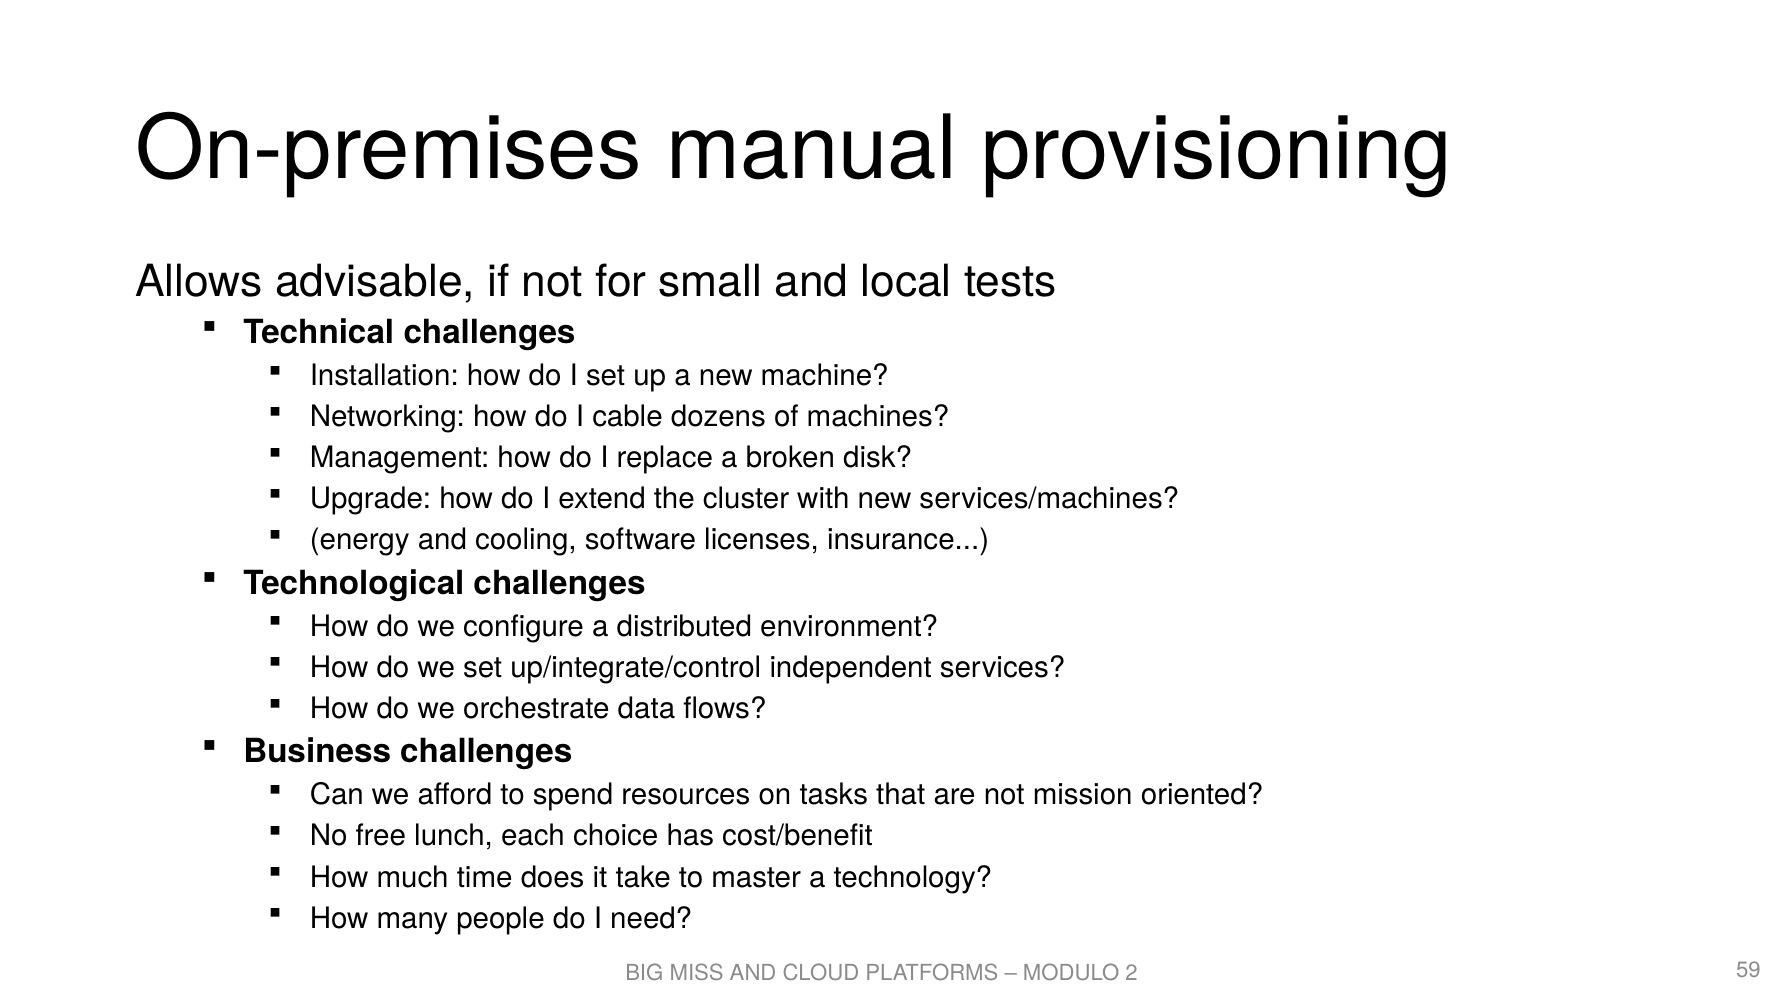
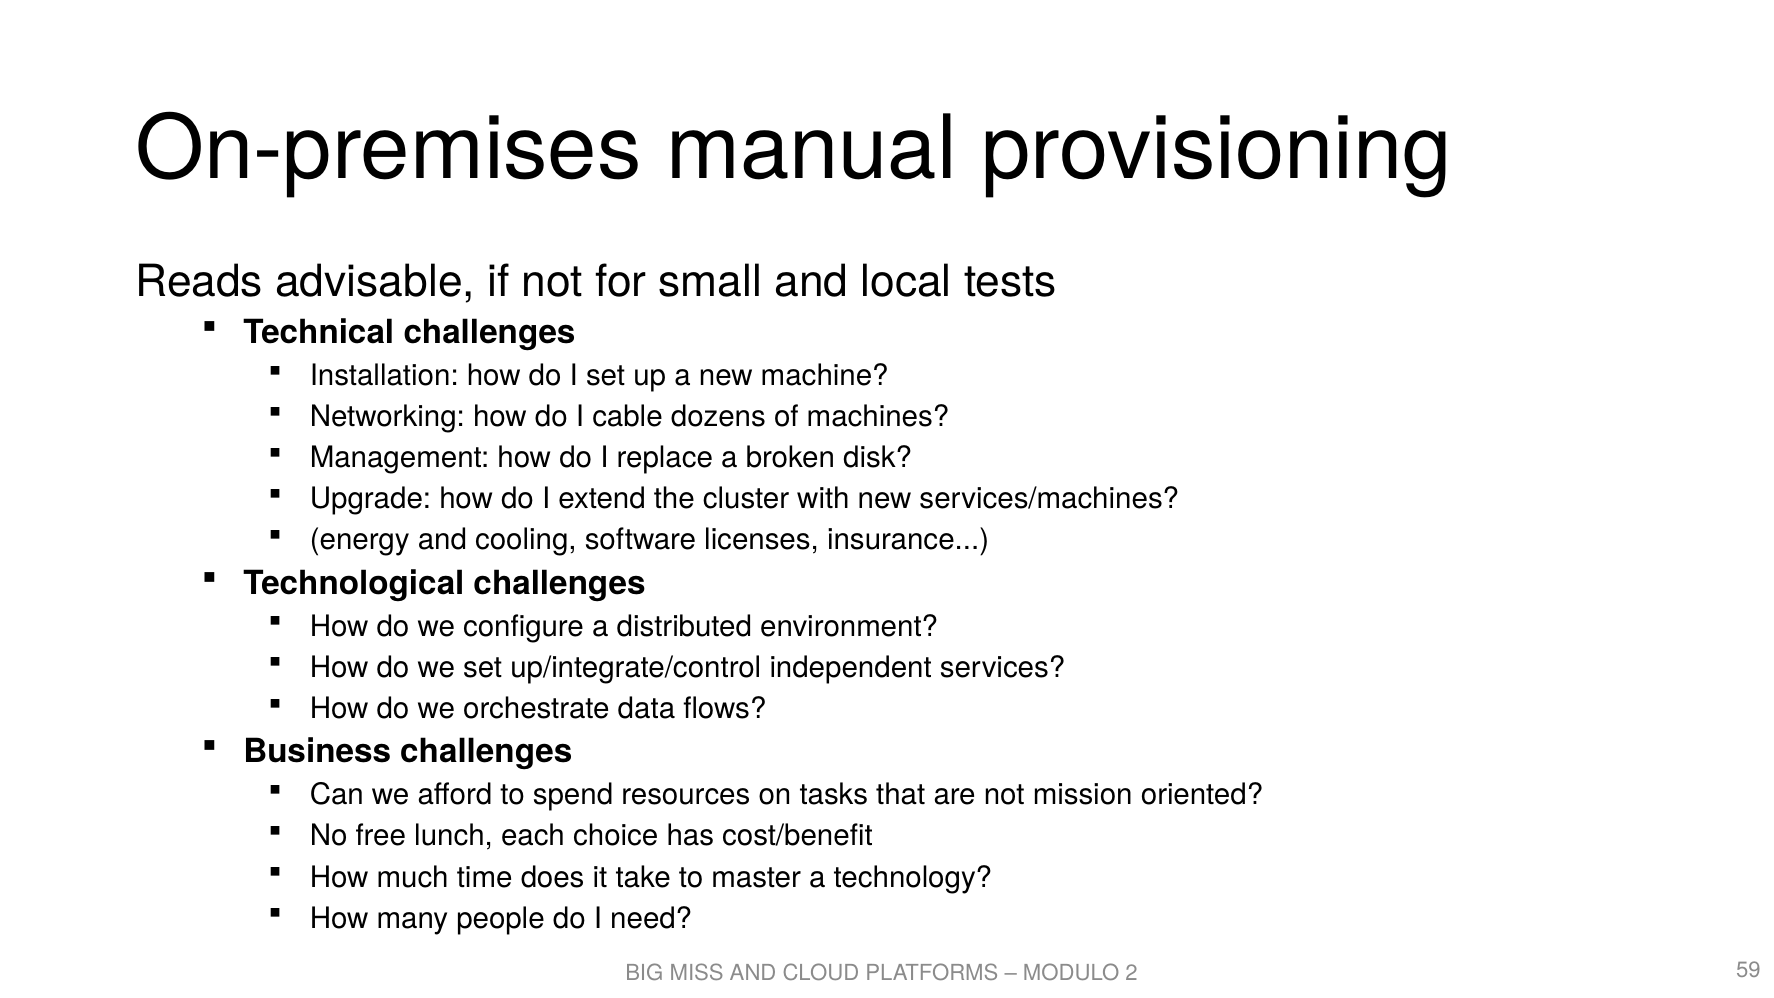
Allows: Allows -> Reads (199, 281)
